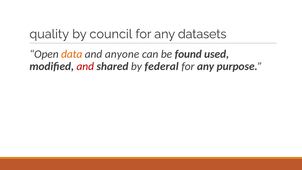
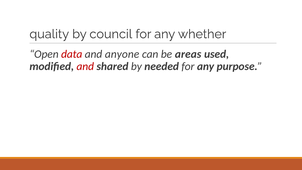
datasets: datasets -> whether (202, 34)
data colour: orange -> red (72, 54)
found: found -> areas (188, 54)
federal: federal -> needed (162, 66)
